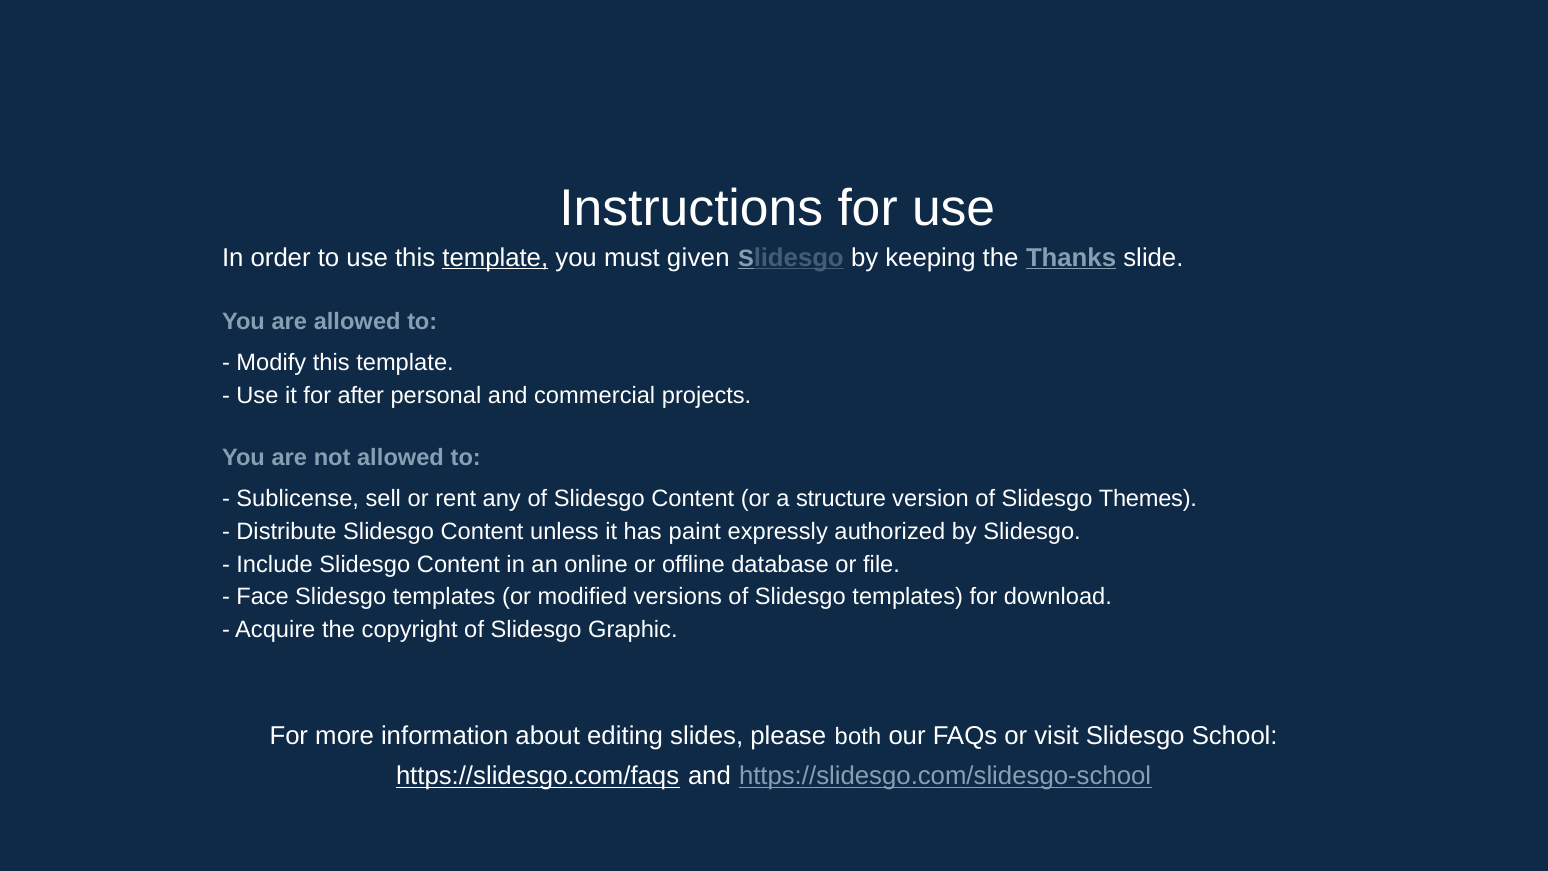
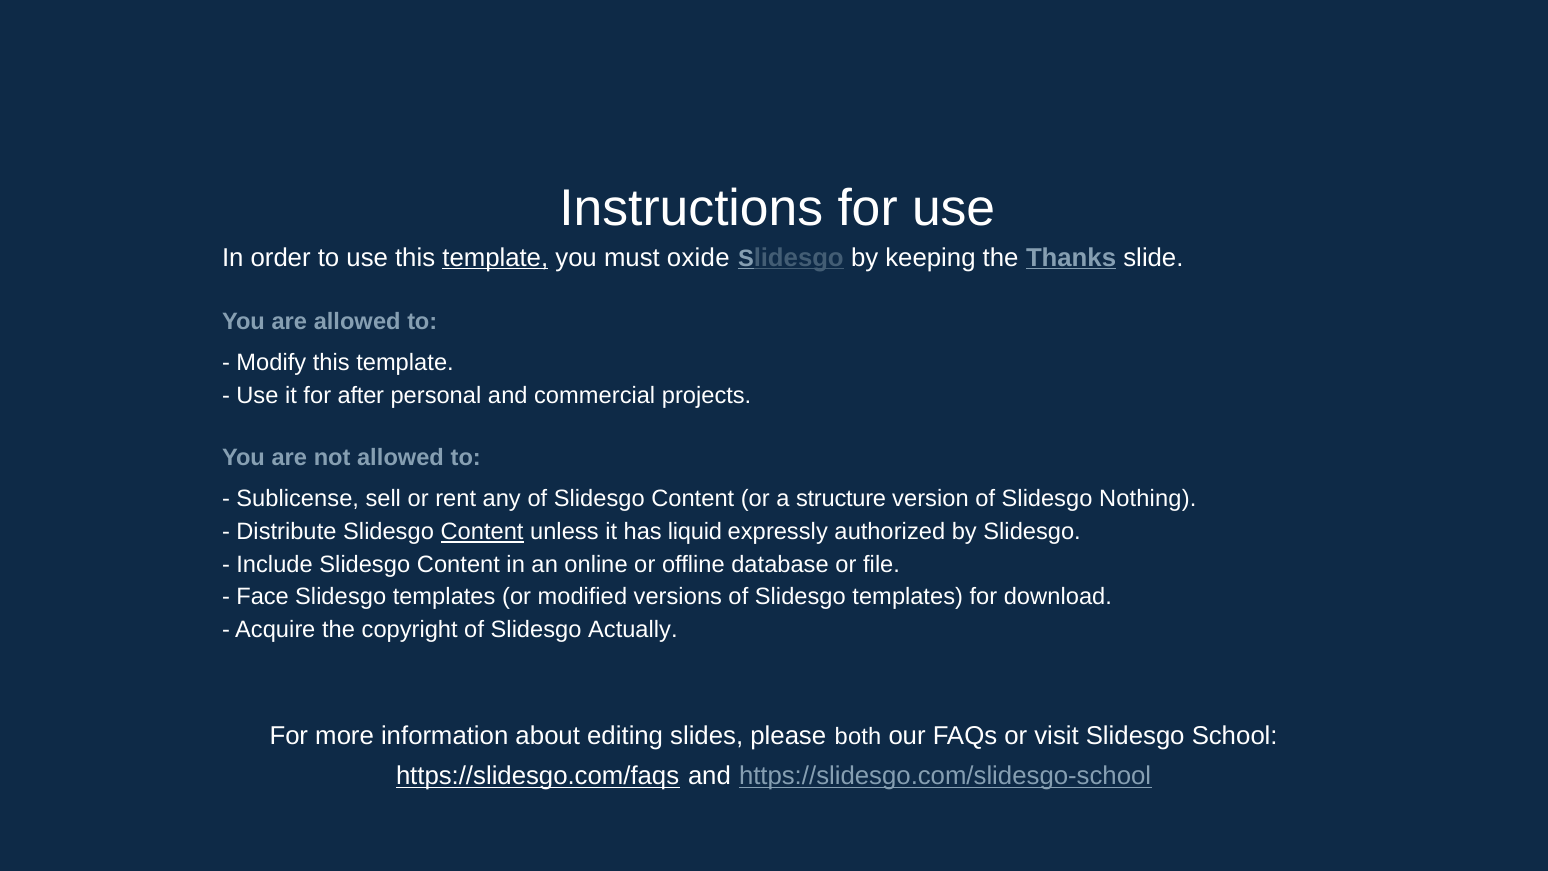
given: given -> oxide (698, 257)
Themes: Themes -> Nothing (1148, 499)
Content underline: none -> present (482, 532)
paint: paint -> liquid (695, 532)
Graphic: Graphic -> Actually (633, 629)
